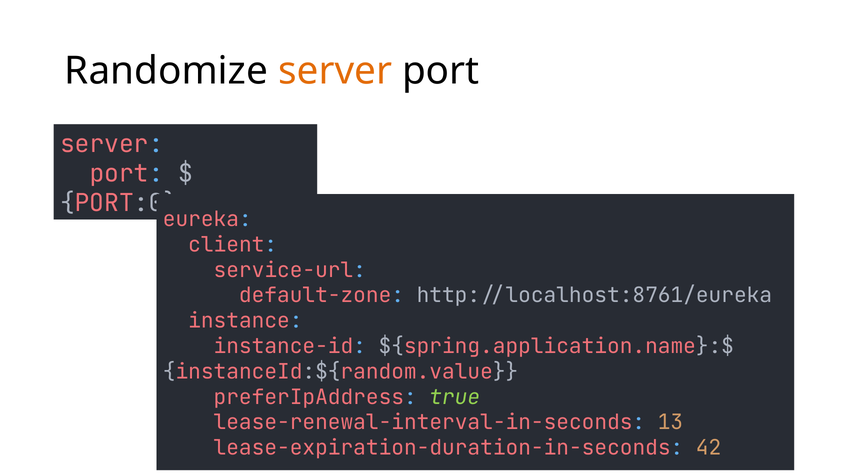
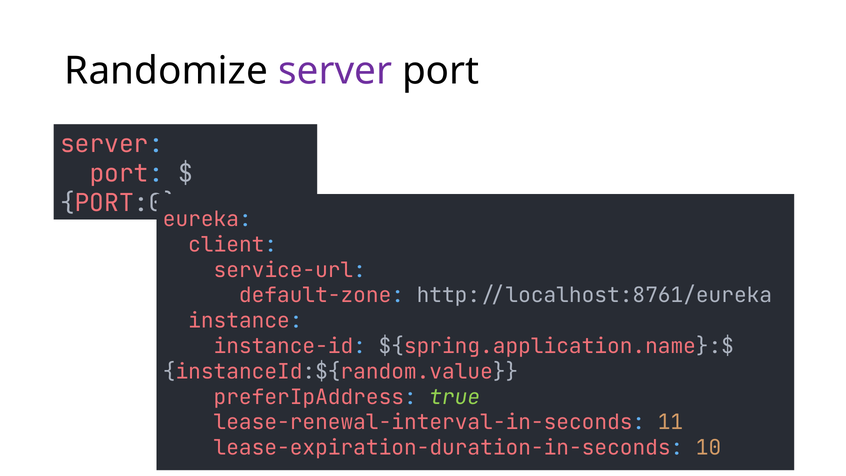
server colour: orange -> purple (335, 71)
13: 13 -> 11 (670, 422)
42: 42 -> 10 (709, 448)
